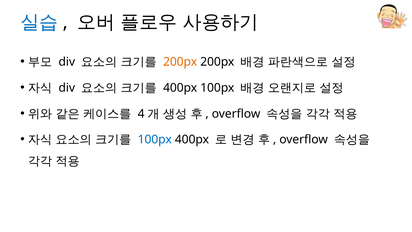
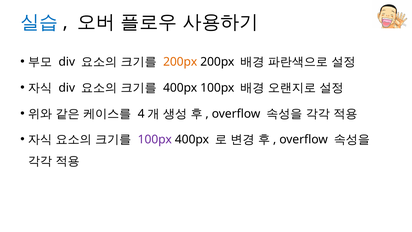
100px colour: blue -> purple (155, 140)
